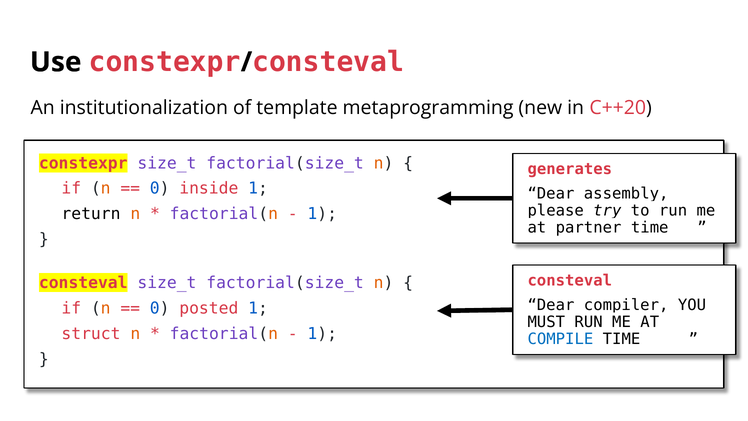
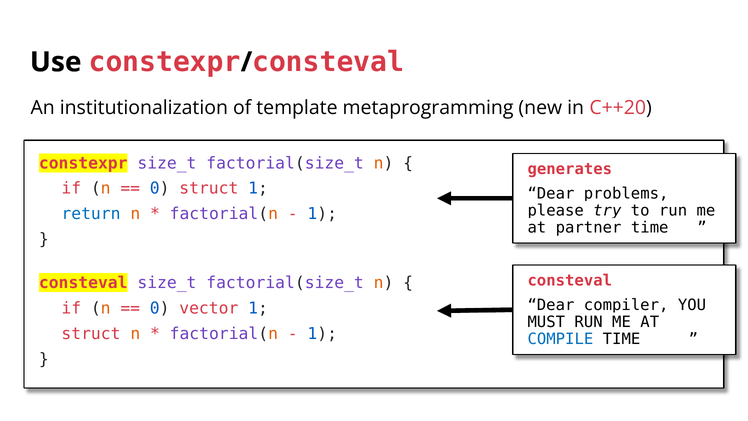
0 inside: inside -> struct (209, 188)
assembly: assembly -> problems (626, 194)
return colour: black -> blue (91, 214)
posted: posted -> vector (209, 308)
